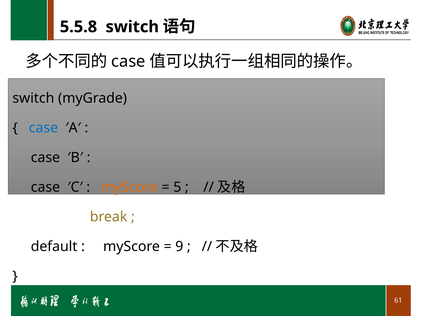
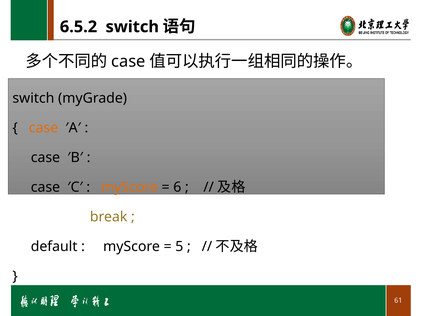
5.5.8: 5.5.8 -> 6.5.2 (78, 27)
case colour: blue -> orange (43, 128)
5: 5 -> 6 (177, 188)
9: 9 -> 5 (179, 247)
